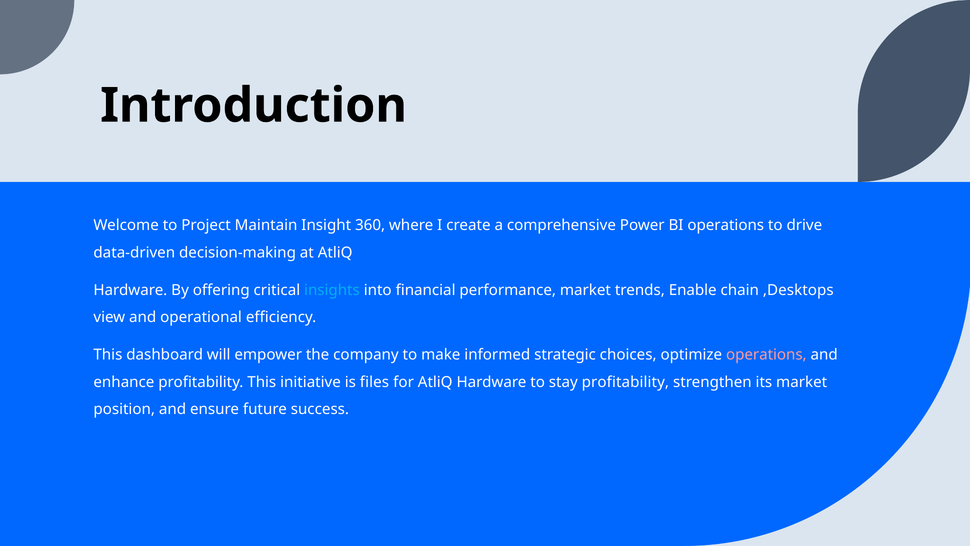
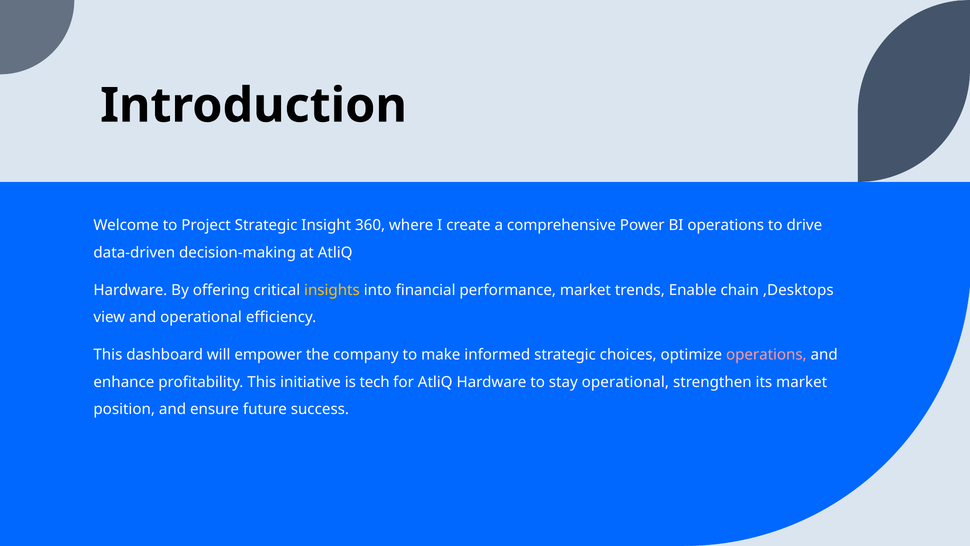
Project Maintain: Maintain -> Strategic (266, 225)
insights colour: light blue -> yellow (332, 290)
files: files -> tech (375, 382)
stay profitability: profitability -> operational (625, 382)
